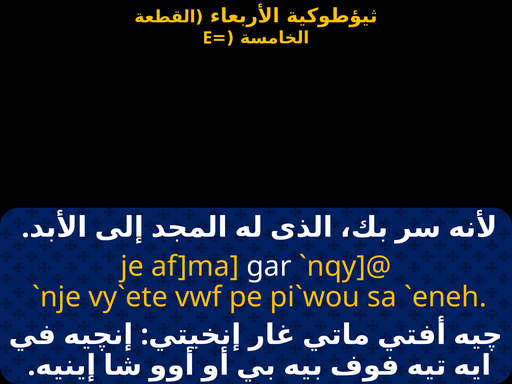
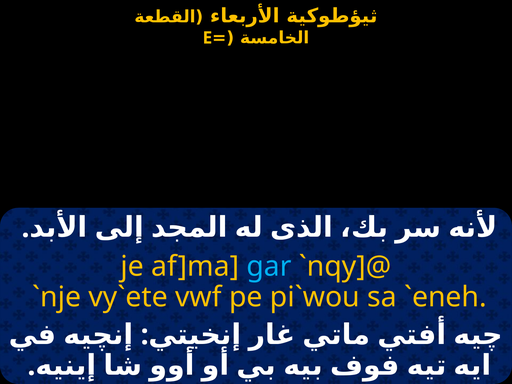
gar colour: white -> light blue (269, 266)
